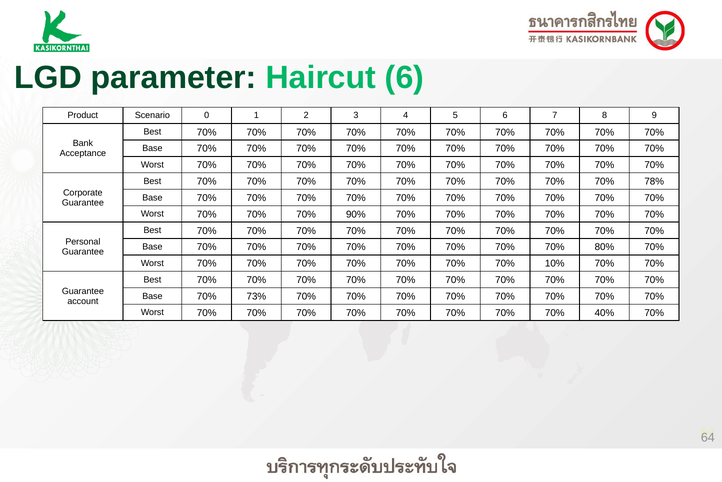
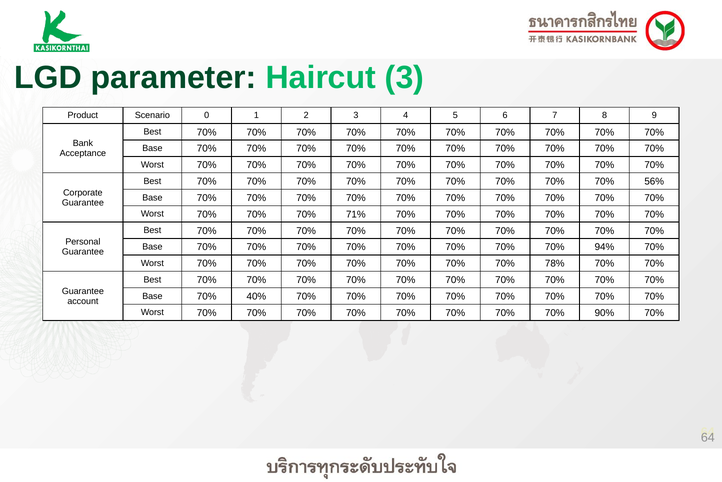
Haircut 6: 6 -> 3 (405, 78)
78%: 78% -> 56% (654, 181)
90%: 90% -> 71% (356, 214)
80%: 80% -> 94% (604, 247)
10%: 10% -> 78% (555, 263)
73%: 73% -> 40% (256, 296)
40%: 40% -> 90% (604, 312)
